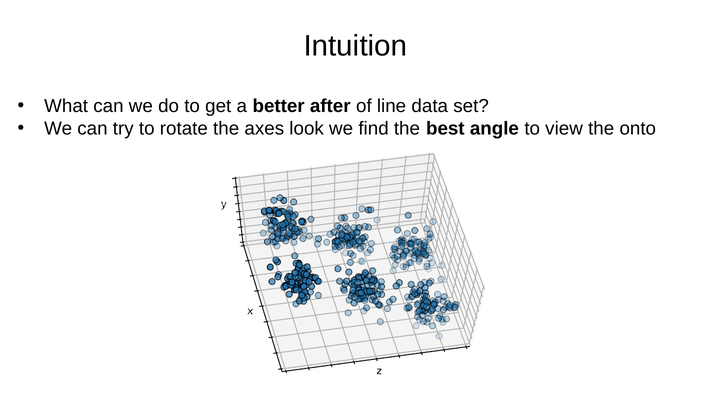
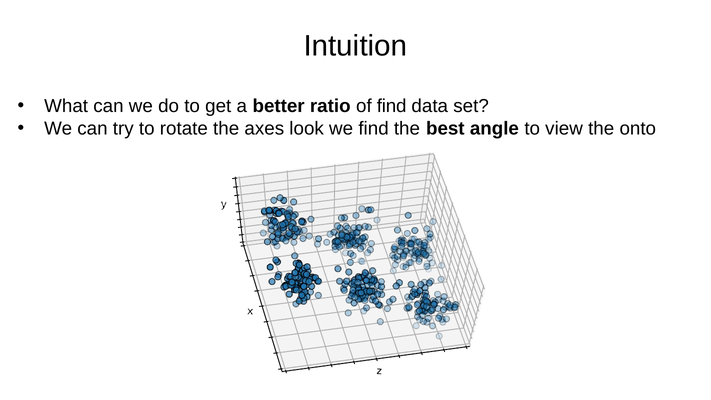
after: after -> ratio (330, 106)
of line: line -> find (392, 106)
